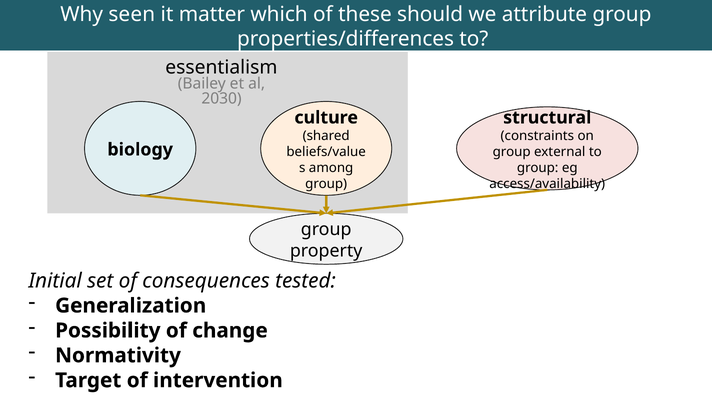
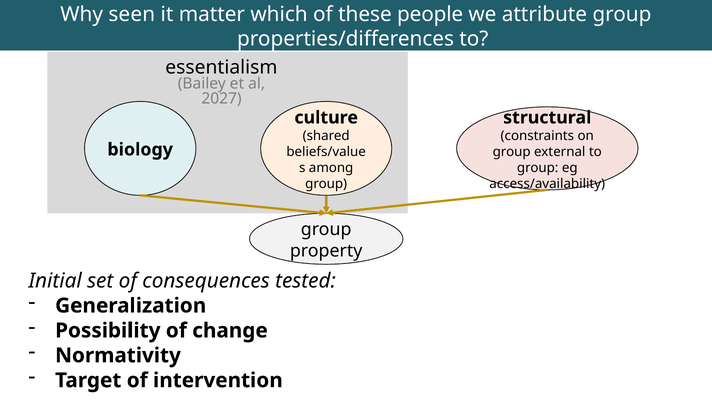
should: should -> people (430, 14)
2030: 2030 -> 2027 (222, 99)
